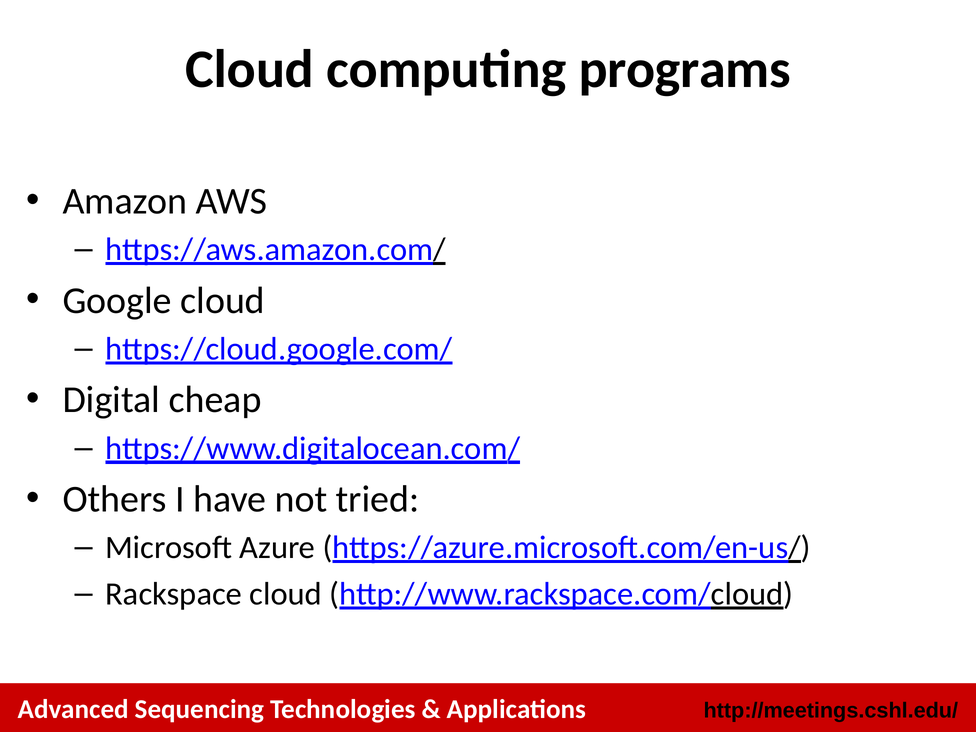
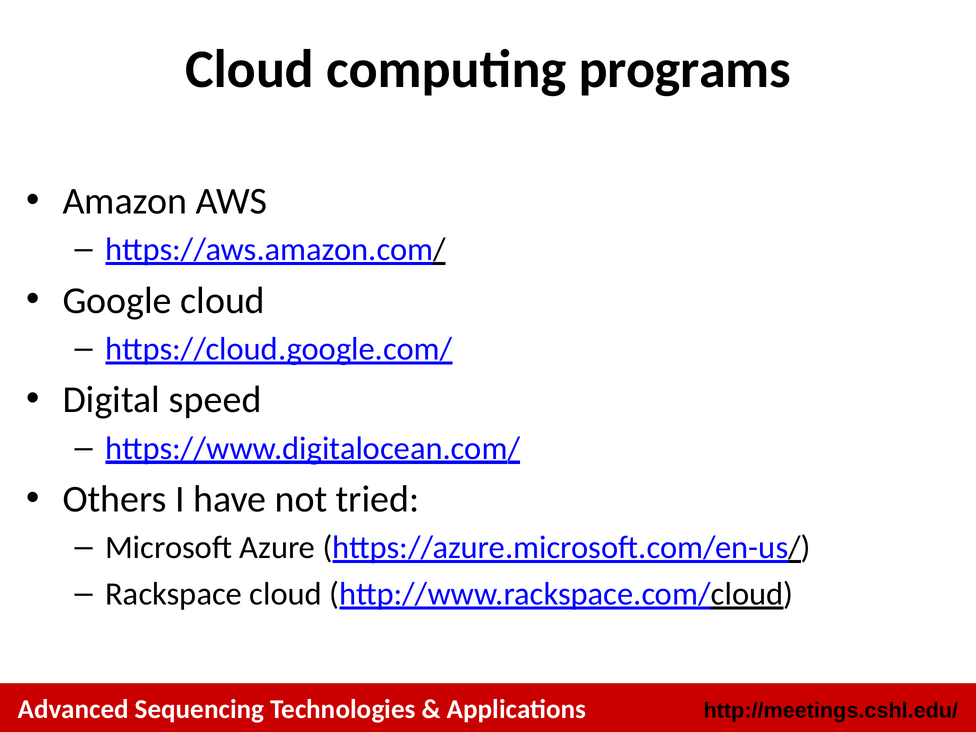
cheap: cheap -> speed (215, 400)
